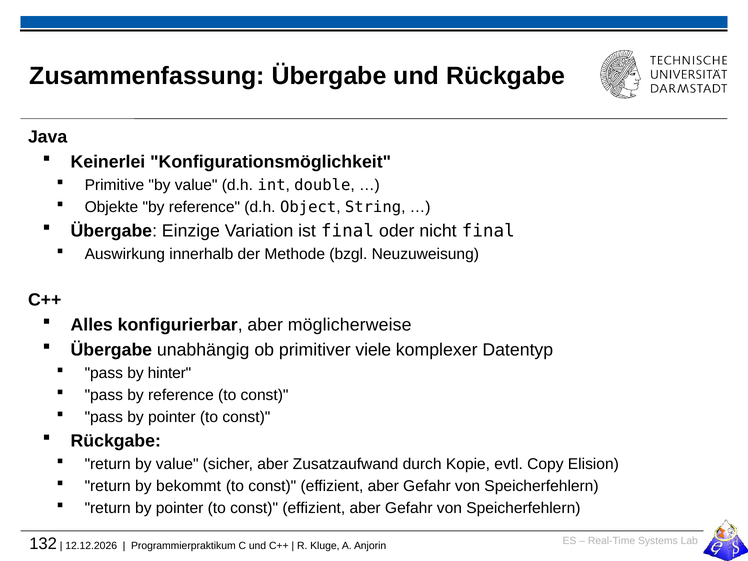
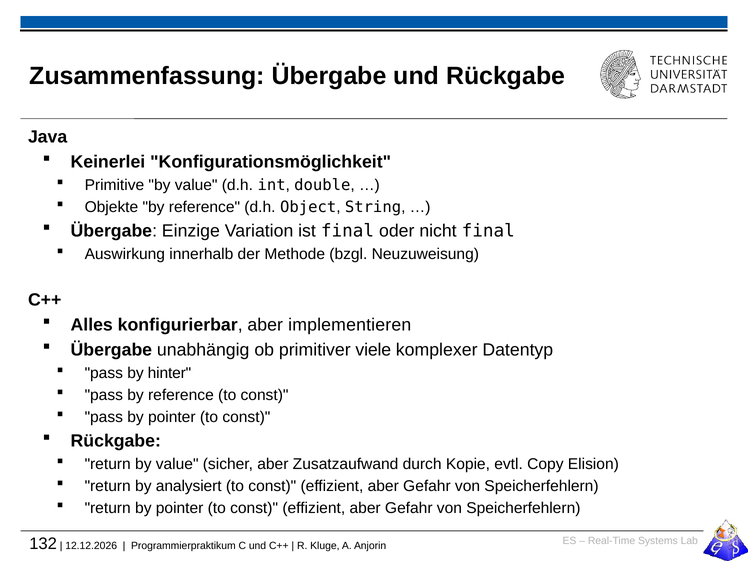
möglicherweise: möglicherweise -> implementieren (350, 325)
bekommt: bekommt -> analysiert (189, 486)
